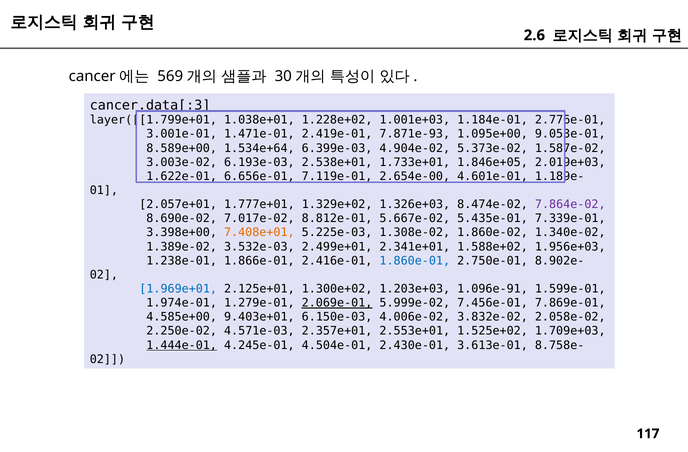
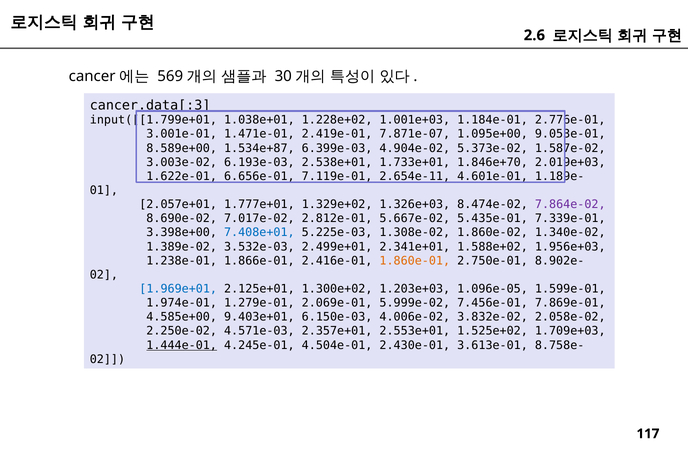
layer([[1.799e+01: layer([[1.799e+01 -> input([[1.799e+01 (153, 120)
7.871e-93: 7.871e-93 -> 7.871e-07 (415, 134)
1.534e+64: 1.534e+64 -> 1.534e+87 (259, 148)
1.846e+05: 1.846e+05 -> 1.846e+70 (493, 162)
2.654e-00: 2.654e-00 -> 2.654e-11 (415, 176)
8.812e-01: 8.812e-01 -> 2.812e-01 (337, 219)
7.408e+01 colour: orange -> blue (259, 233)
1.860e-01 colour: blue -> orange (415, 261)
1.096e-91: 1.096e-91 -> 1.096e-05 (493, 289)
2.069e-01 underline: present -> none (337, 303)
